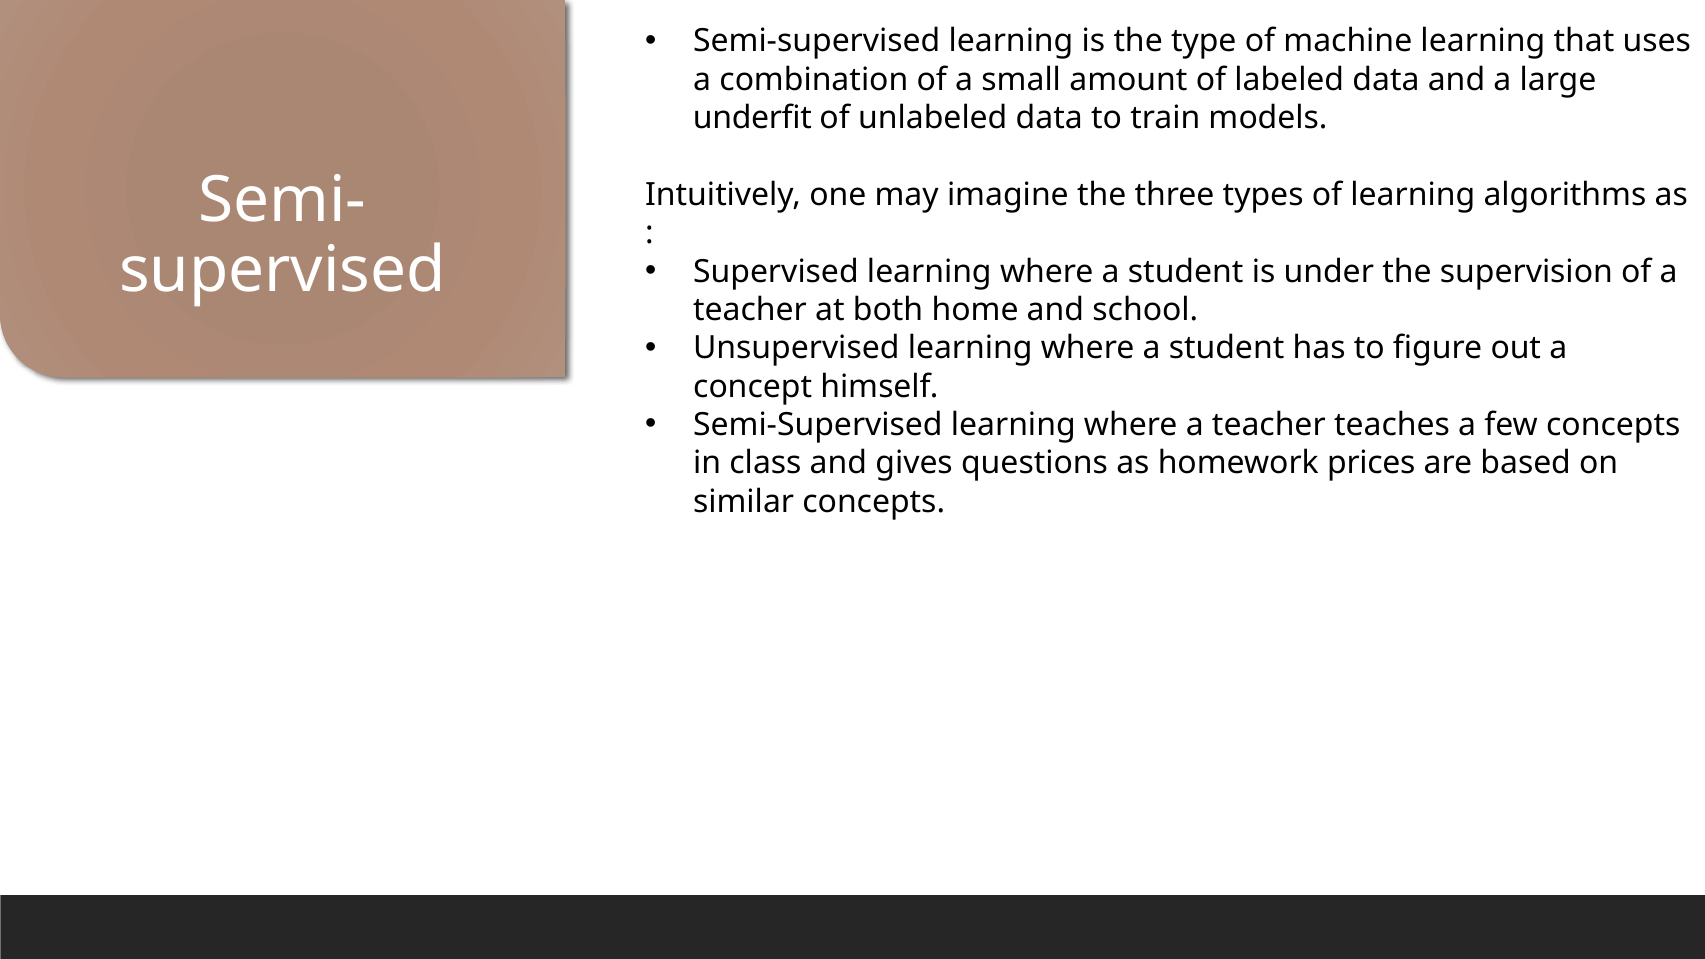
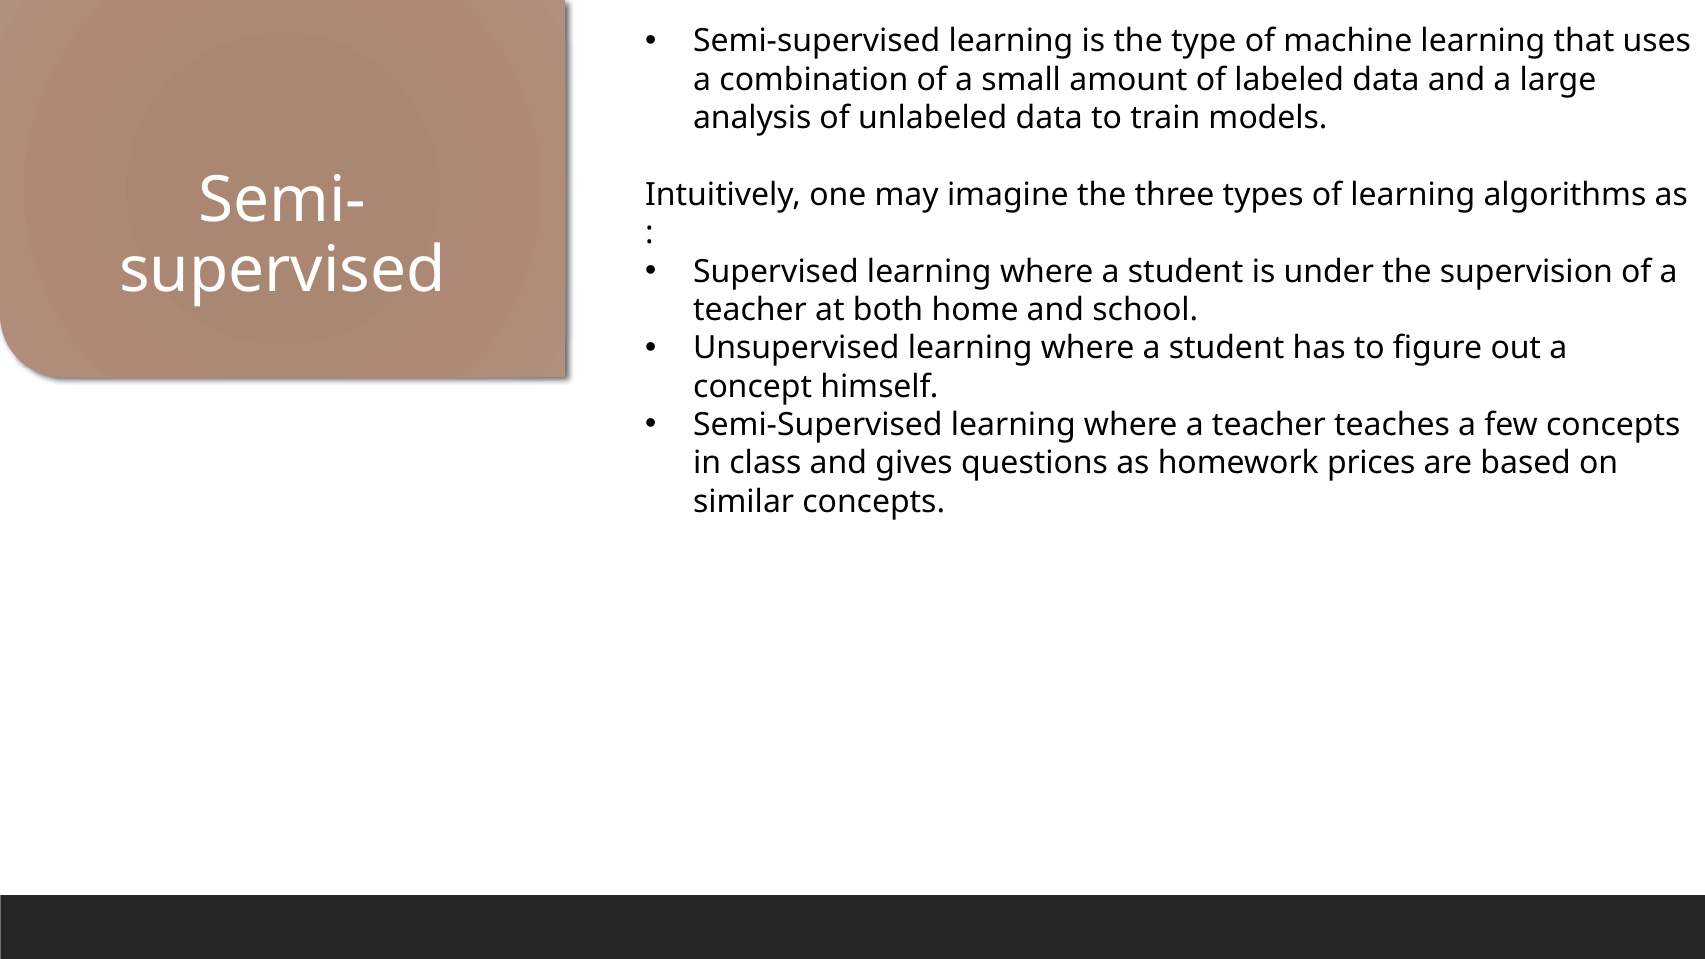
underfit: underfit -> analysis (752, 118)
